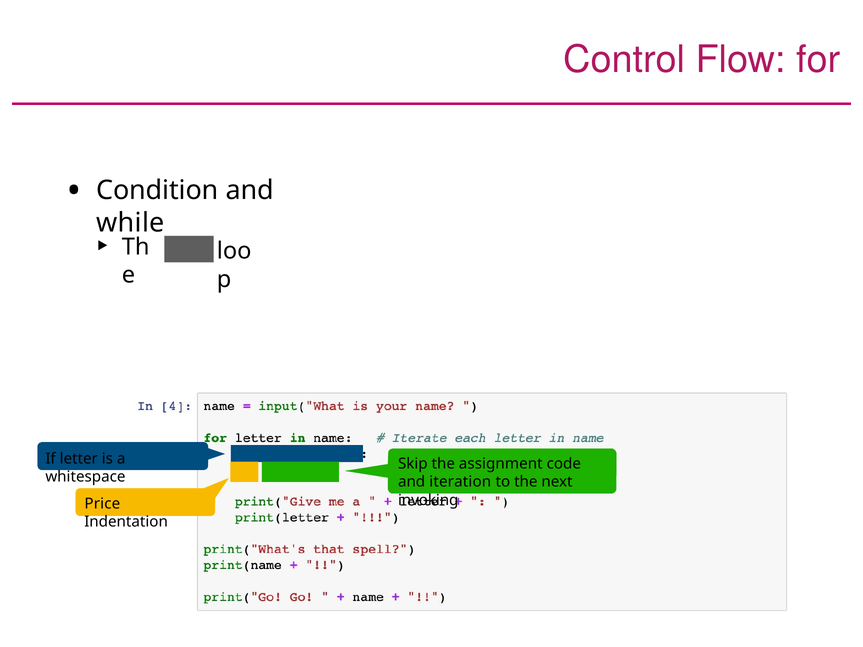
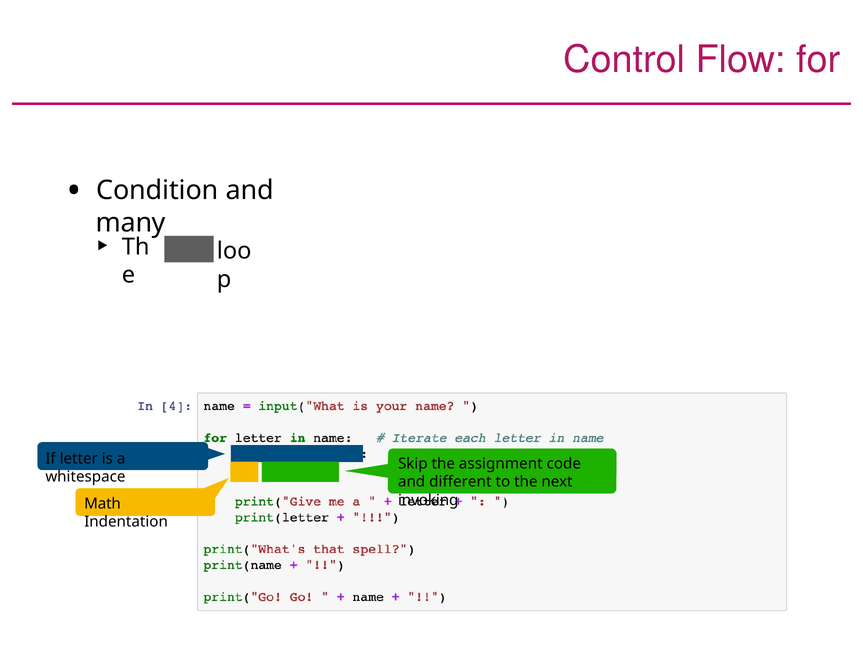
while: while -> many (131, 223)
iteration: iteration -> diﬀerent (460, 482)
Price: Price -> Math (103, 504)
